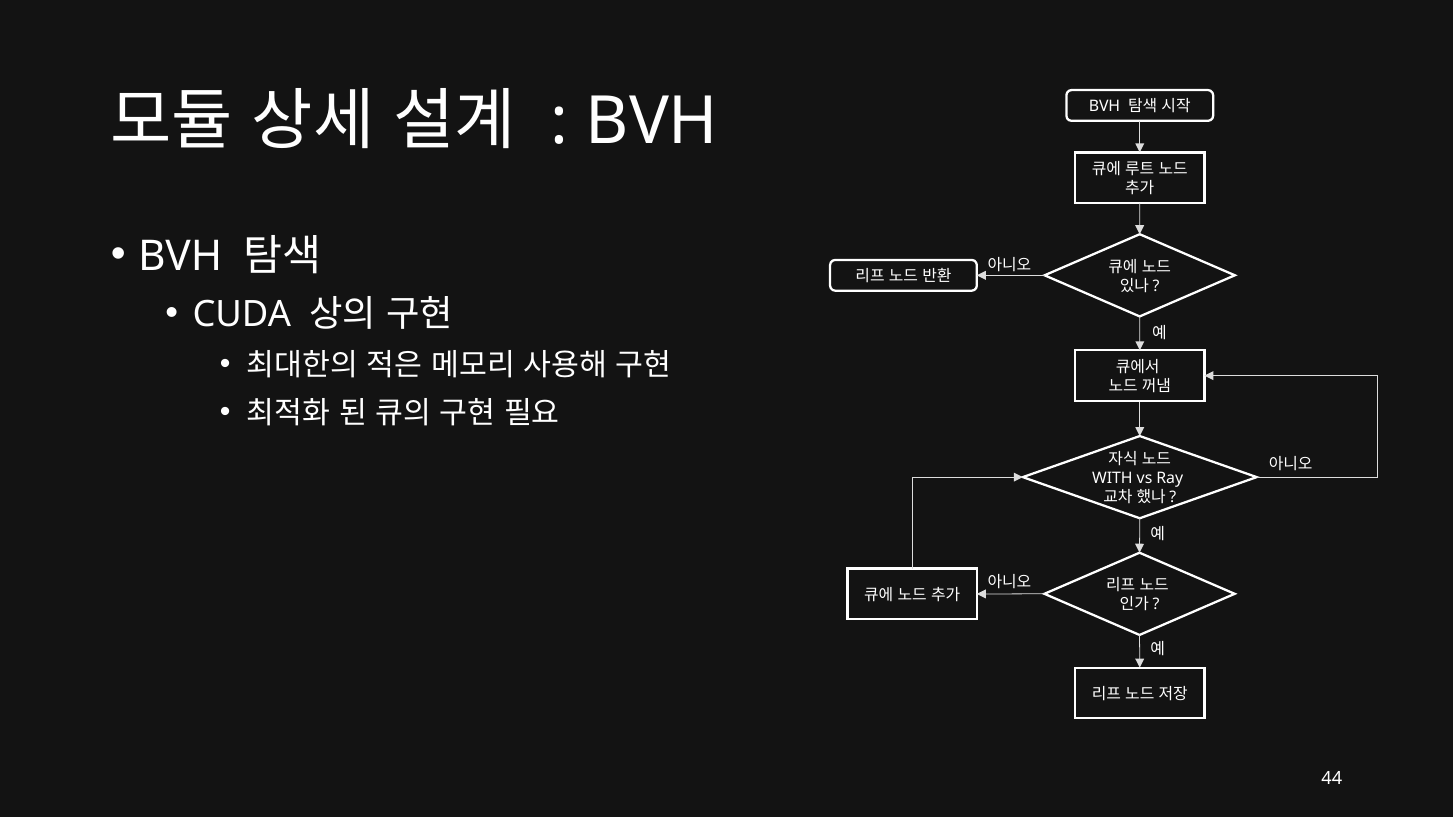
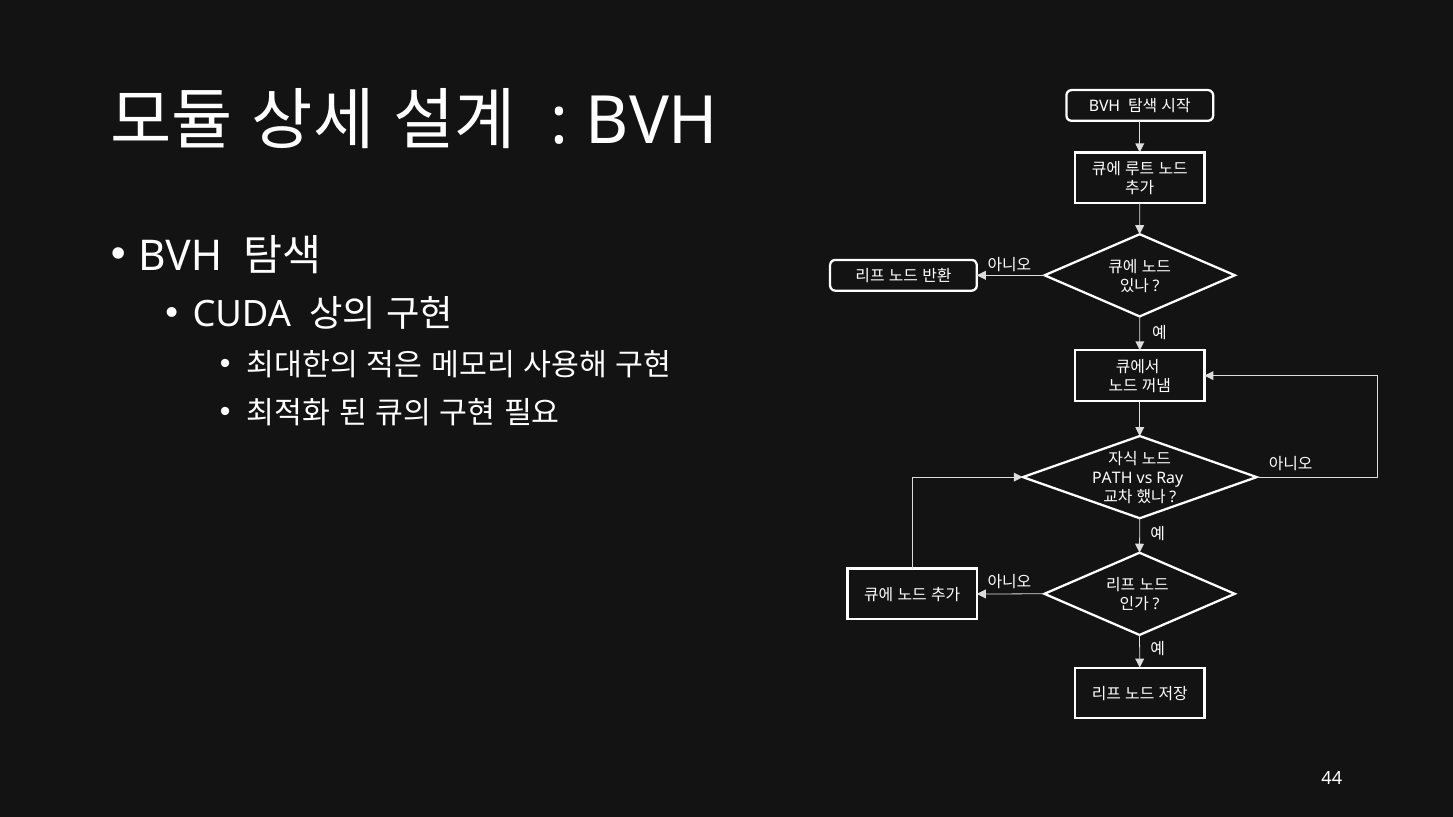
WITH: WITH -> PATH (1112, 478)
